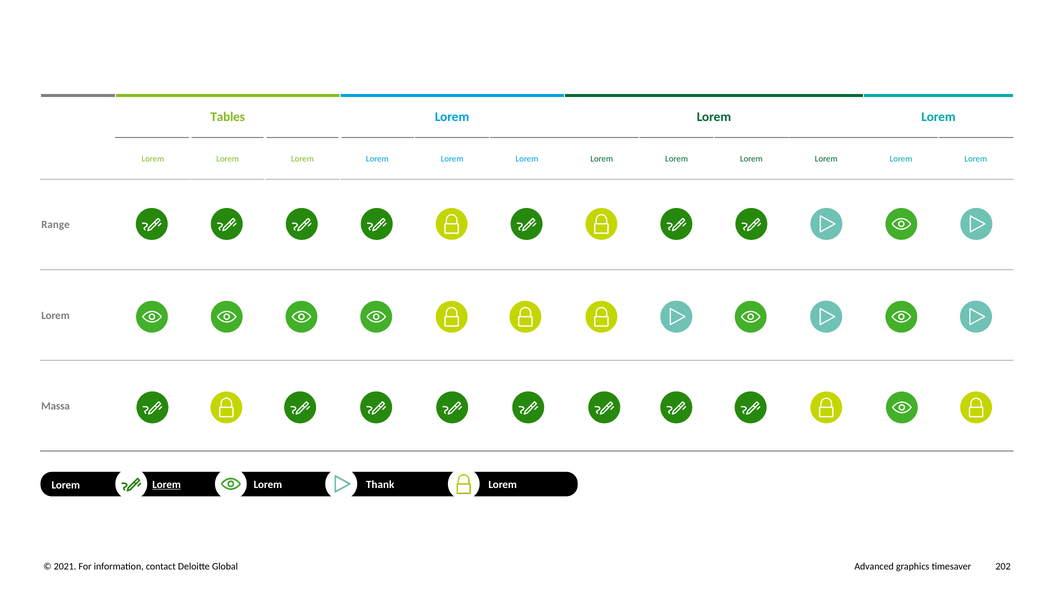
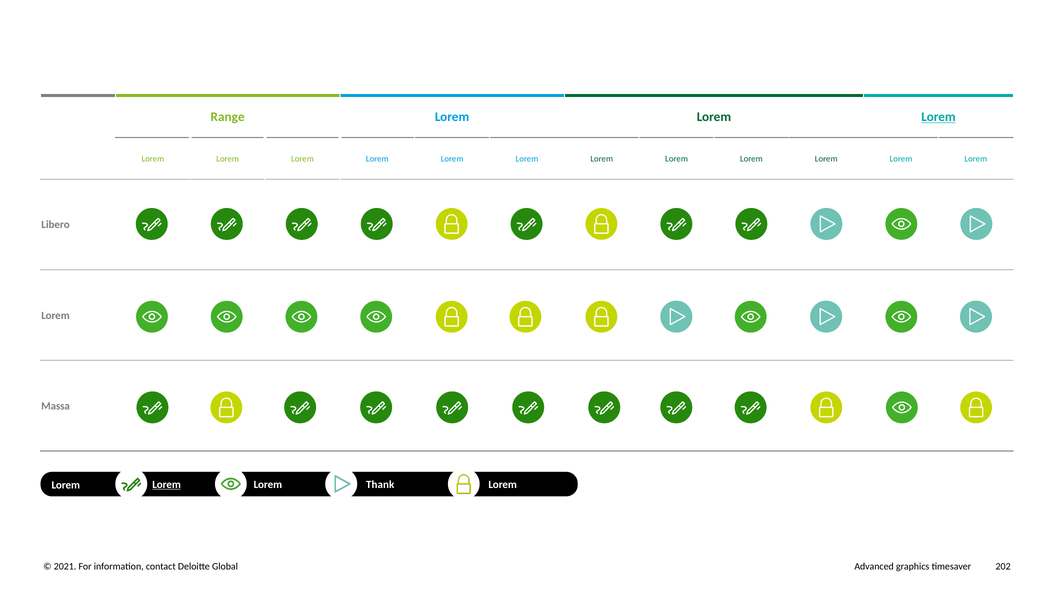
Tables: Tables -> Range (228, 117)
Lorem underline: none -> present (938, 117)
Range: Range -> Libero (55, 225)
